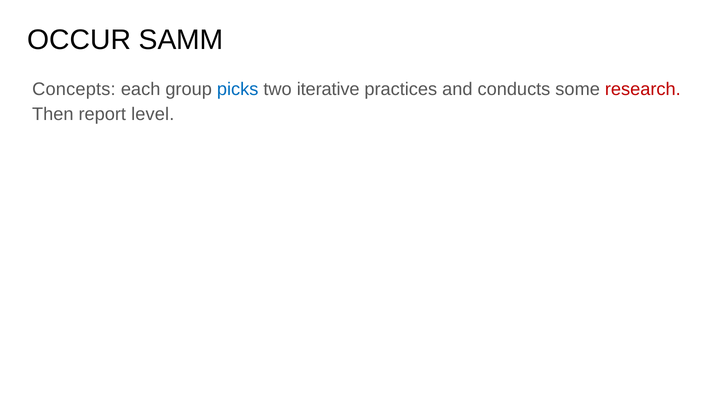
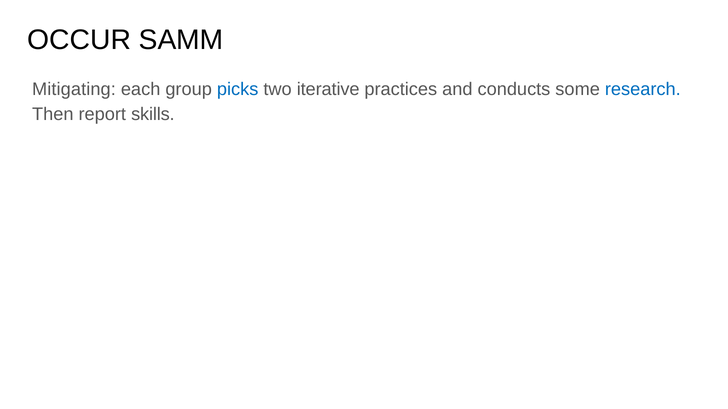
Concepts: Concepts -> Mitigating (74, 89)
research colour: red -> blue (643, 89)
level: level -> skills (153, 114)
